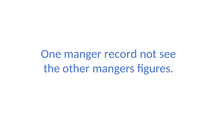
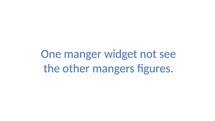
record: record -> widget (121, 54)
